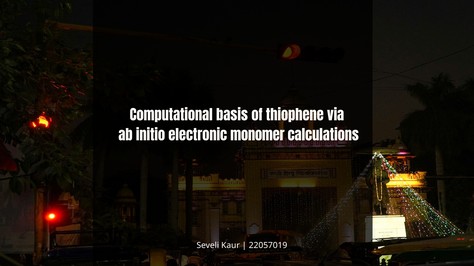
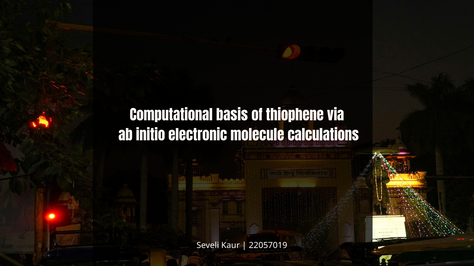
monomer: monomer -> molecule (257, 136)
